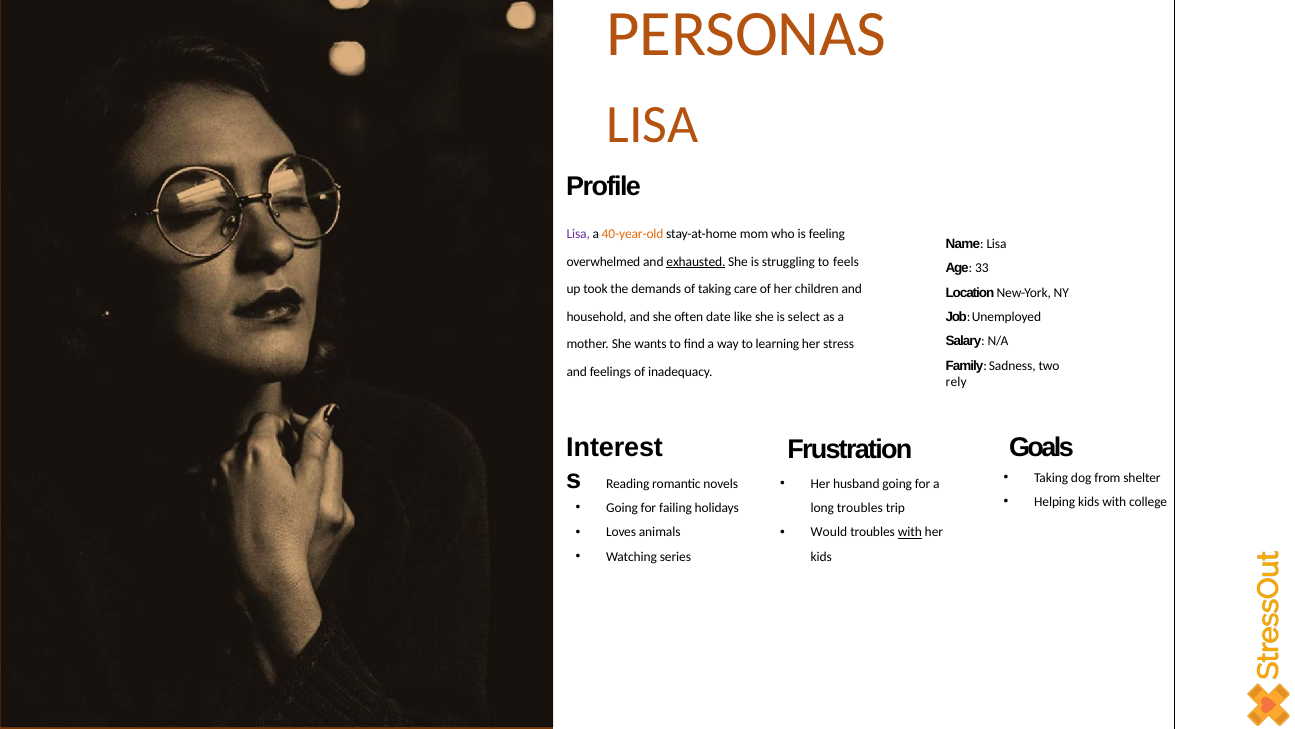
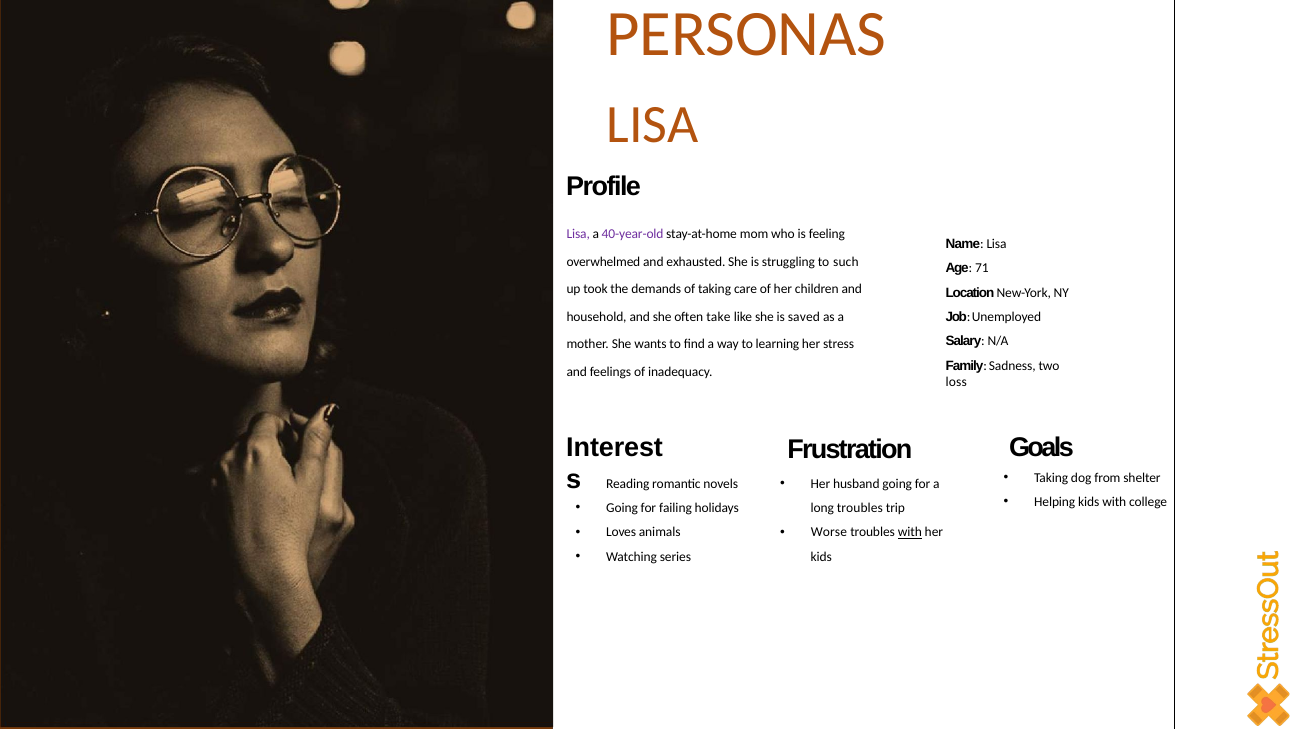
40-year-old colour: orange -> purple (633, 234)
exhausted underline: present -> none (696, 262)
feels: feels -> such (846, 262)
33: 33 -> 71 (982, 268)
date: date -> take (718, 317)
select: select -> saved (804, 317)
rely: rely -> loss (956, 382)
Would: Would -> Worse (829, 532)
